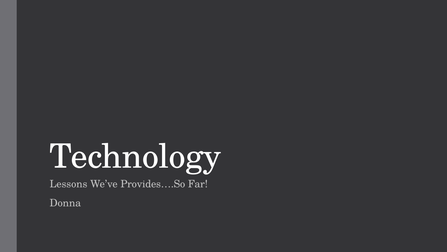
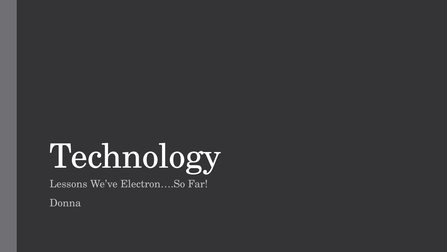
Provides….So: Provides….So -> Electron….So (153, 184)
